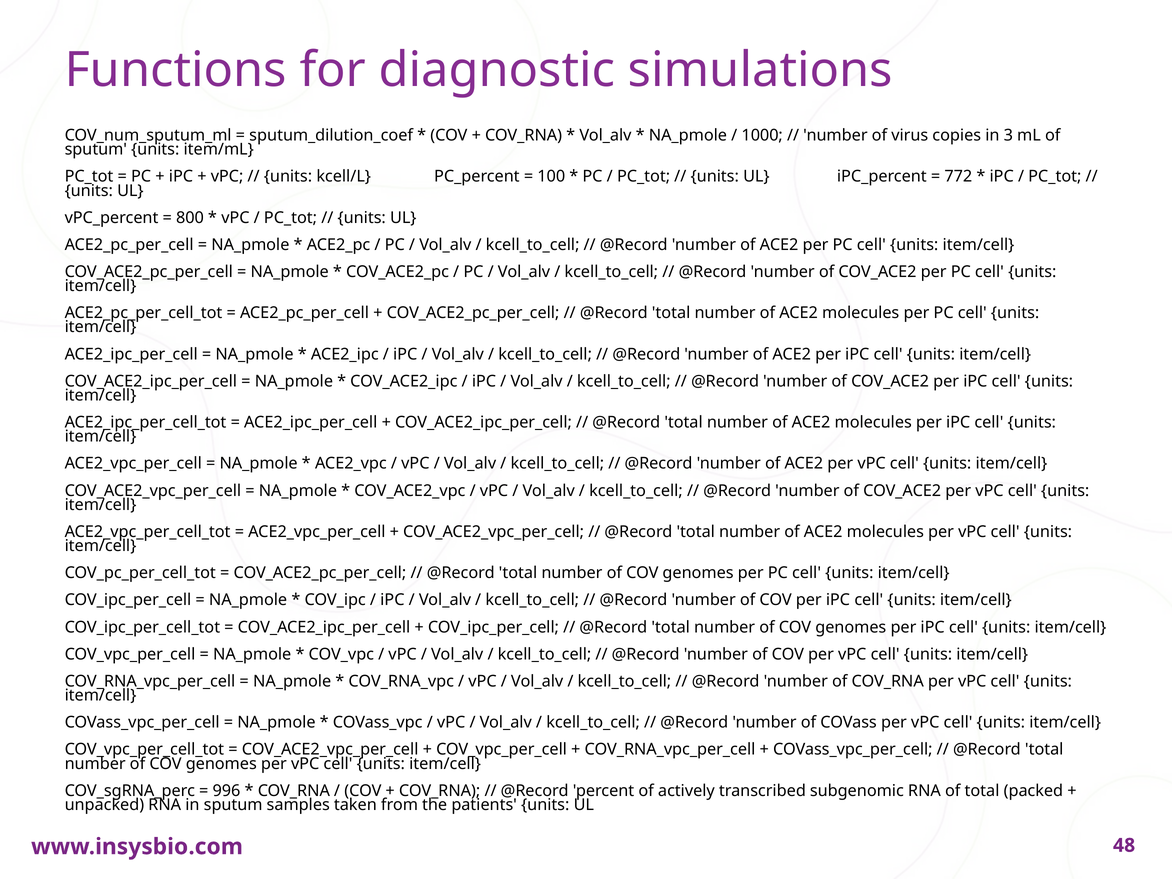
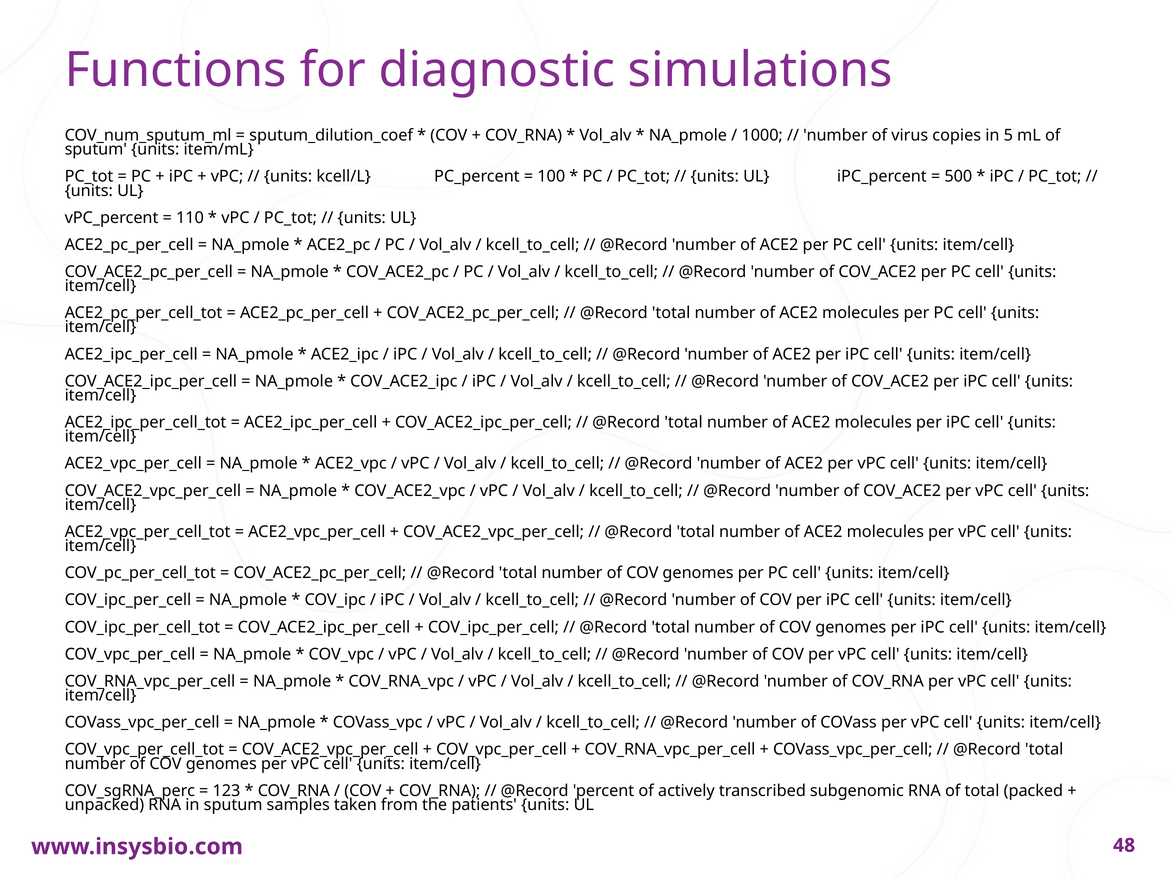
3: 3 -> 5 (1008, 135)
772: 772 -> 500 (958, 177)
800: 800 -> 110 (190, 218)
996: 996 -> 123 (226, 791)
